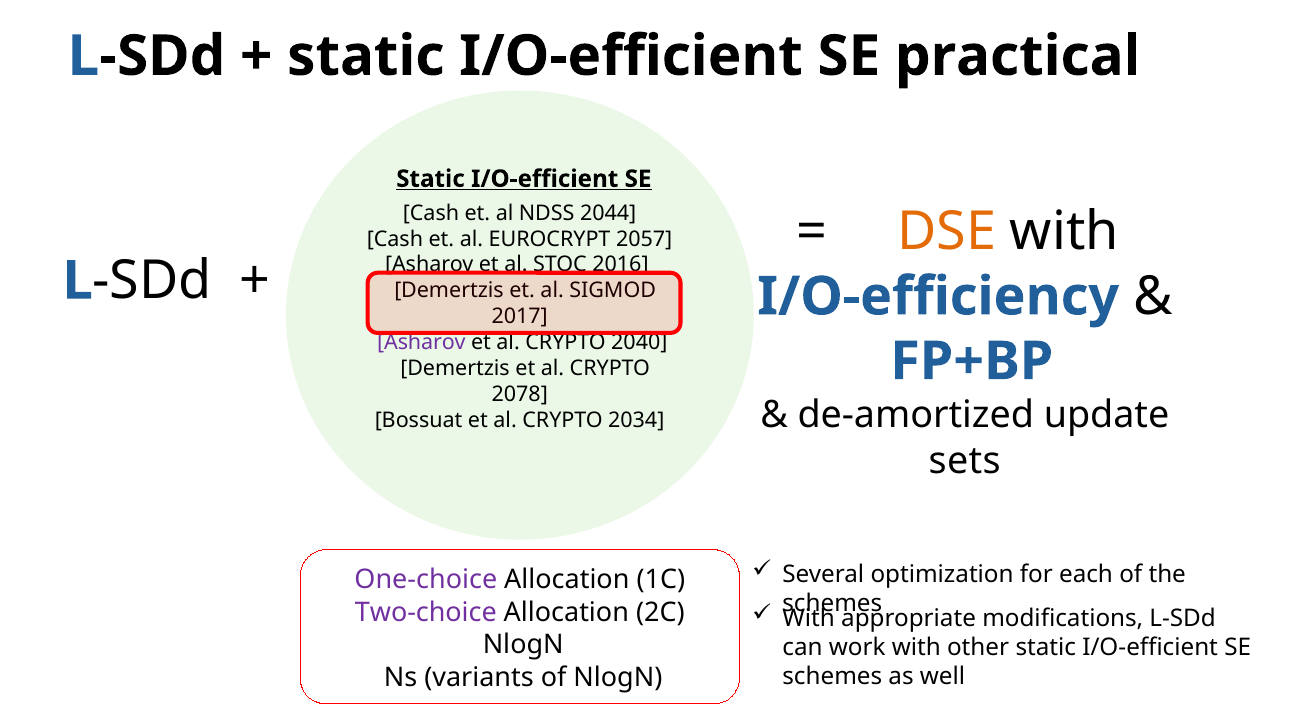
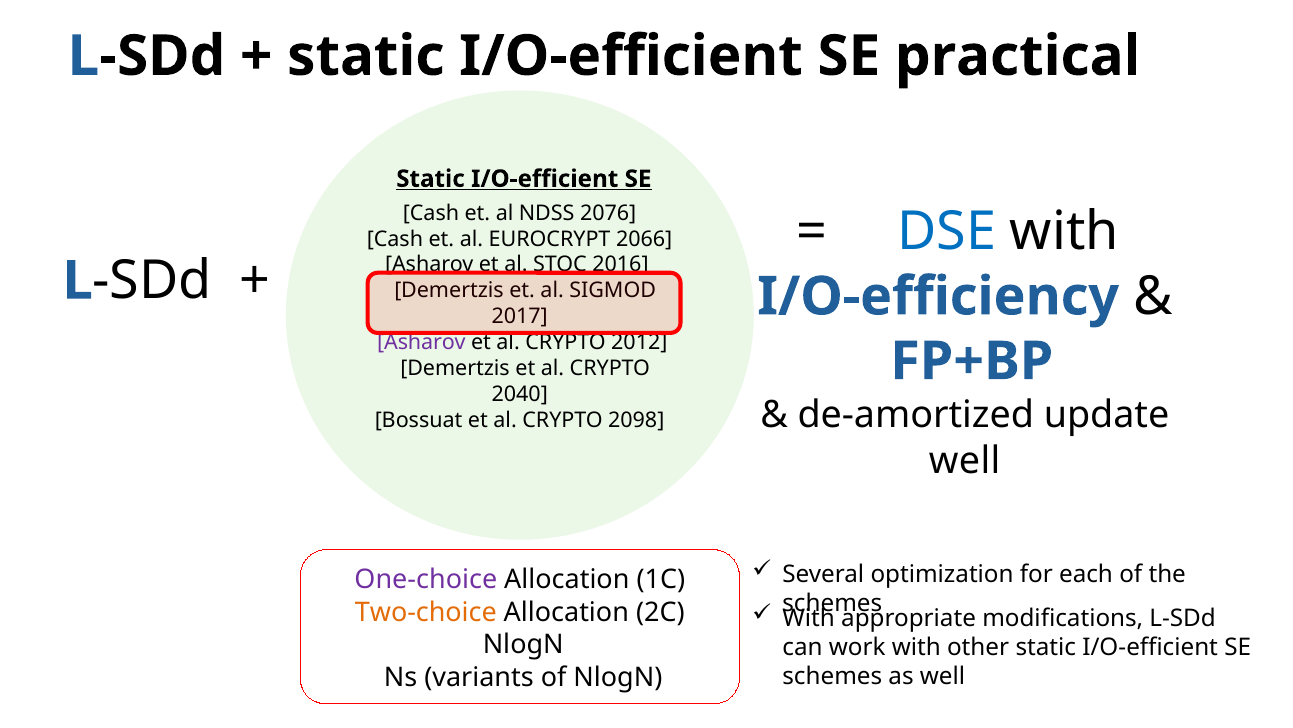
2044: 2044 -> 2076 (608, 213)
DSE colour: orange -> blue (947, 232)
2057: 2057 -> 2066 (644, 239)
2040: 2040 -> 2012 (639, 342)
2078: 2078 -> 2040 (520, 394)
2034: 2034 -> 2098 (636, 420)
sets: sets -> well (965, 460)
Two-choice colour: purple -> orange (426, 612)
